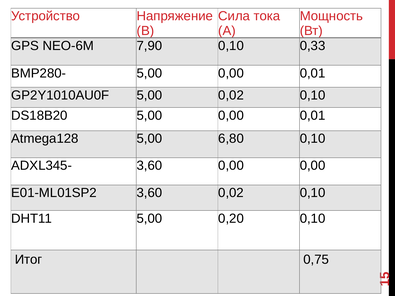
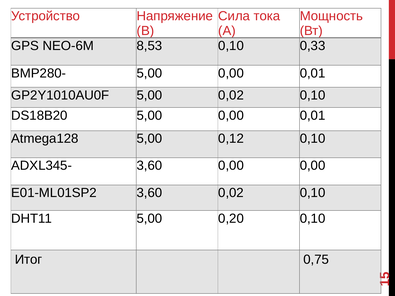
7,90: 7,90 -> 8,53 (149, 46)
6,80: 6,80 -> 0,12 (231, 139)
